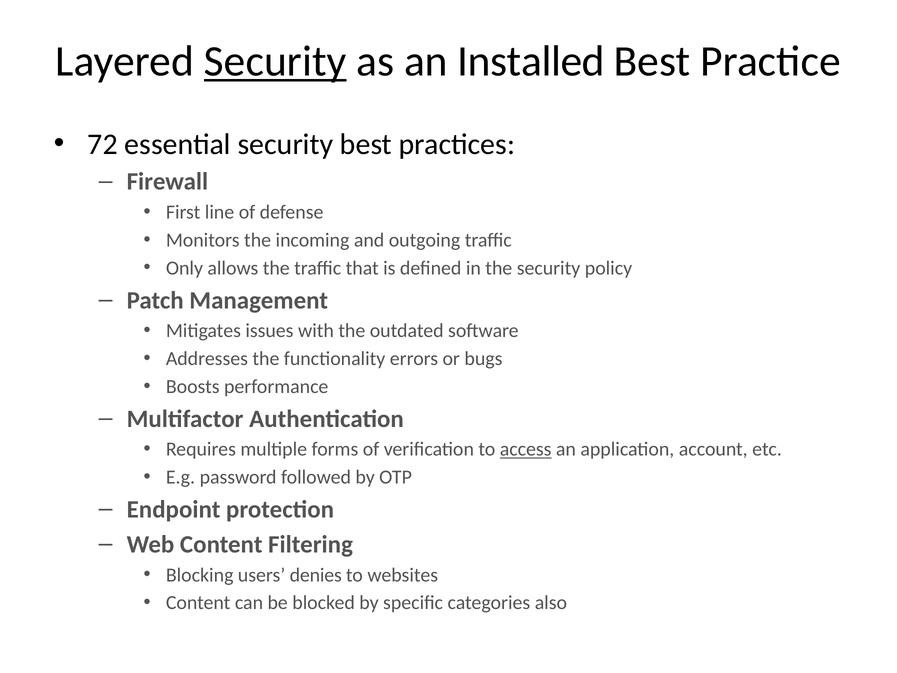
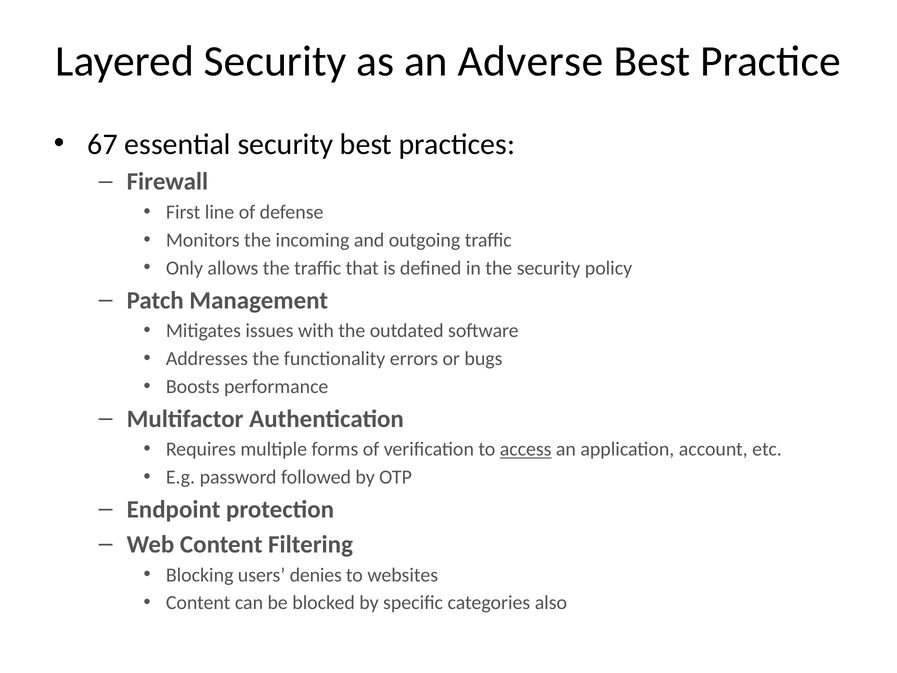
Security underline: present -> none (275, 61)
Installed: Installed -> Adverse (531, 61)
72: 72 -> 67 (103, 144)
